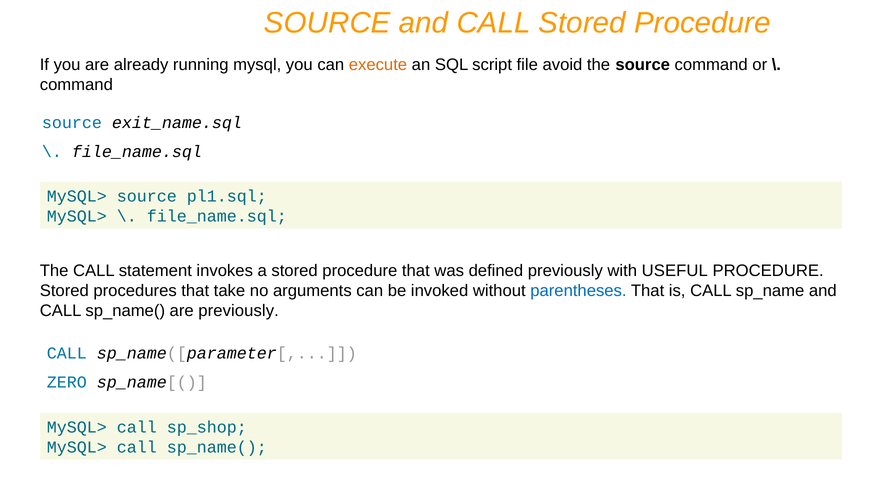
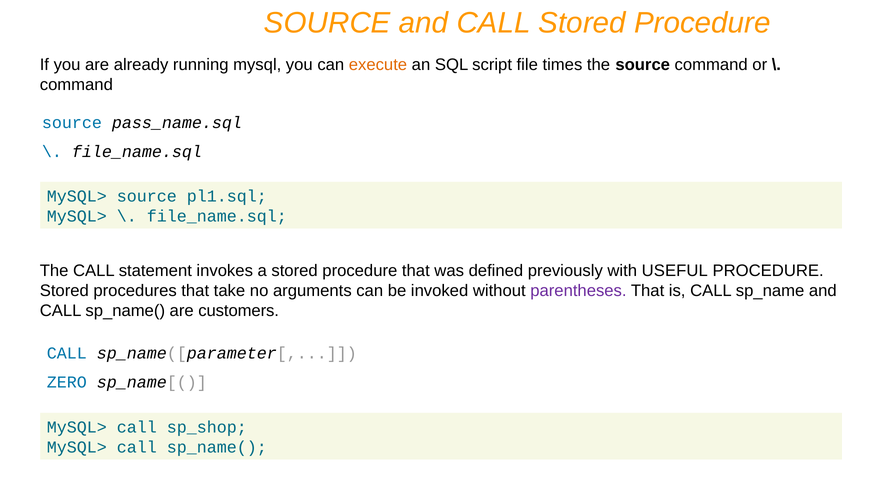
avoid: avoid -> times (562, 65)
exit_name.sql: exit_name.sql -> pass_name.sql (177, 123)
parentheses colour: blue -> purple (578, 291)
are previously: previously -> customers (239, 311)
